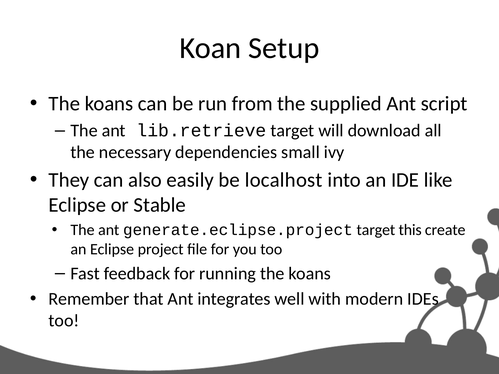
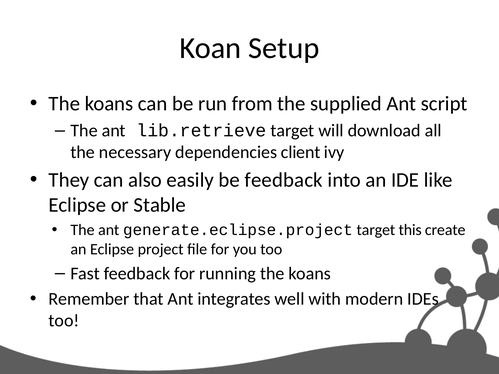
small: small -> client (301, 152)
be localhost: localhost -> feedback (284, 180)
